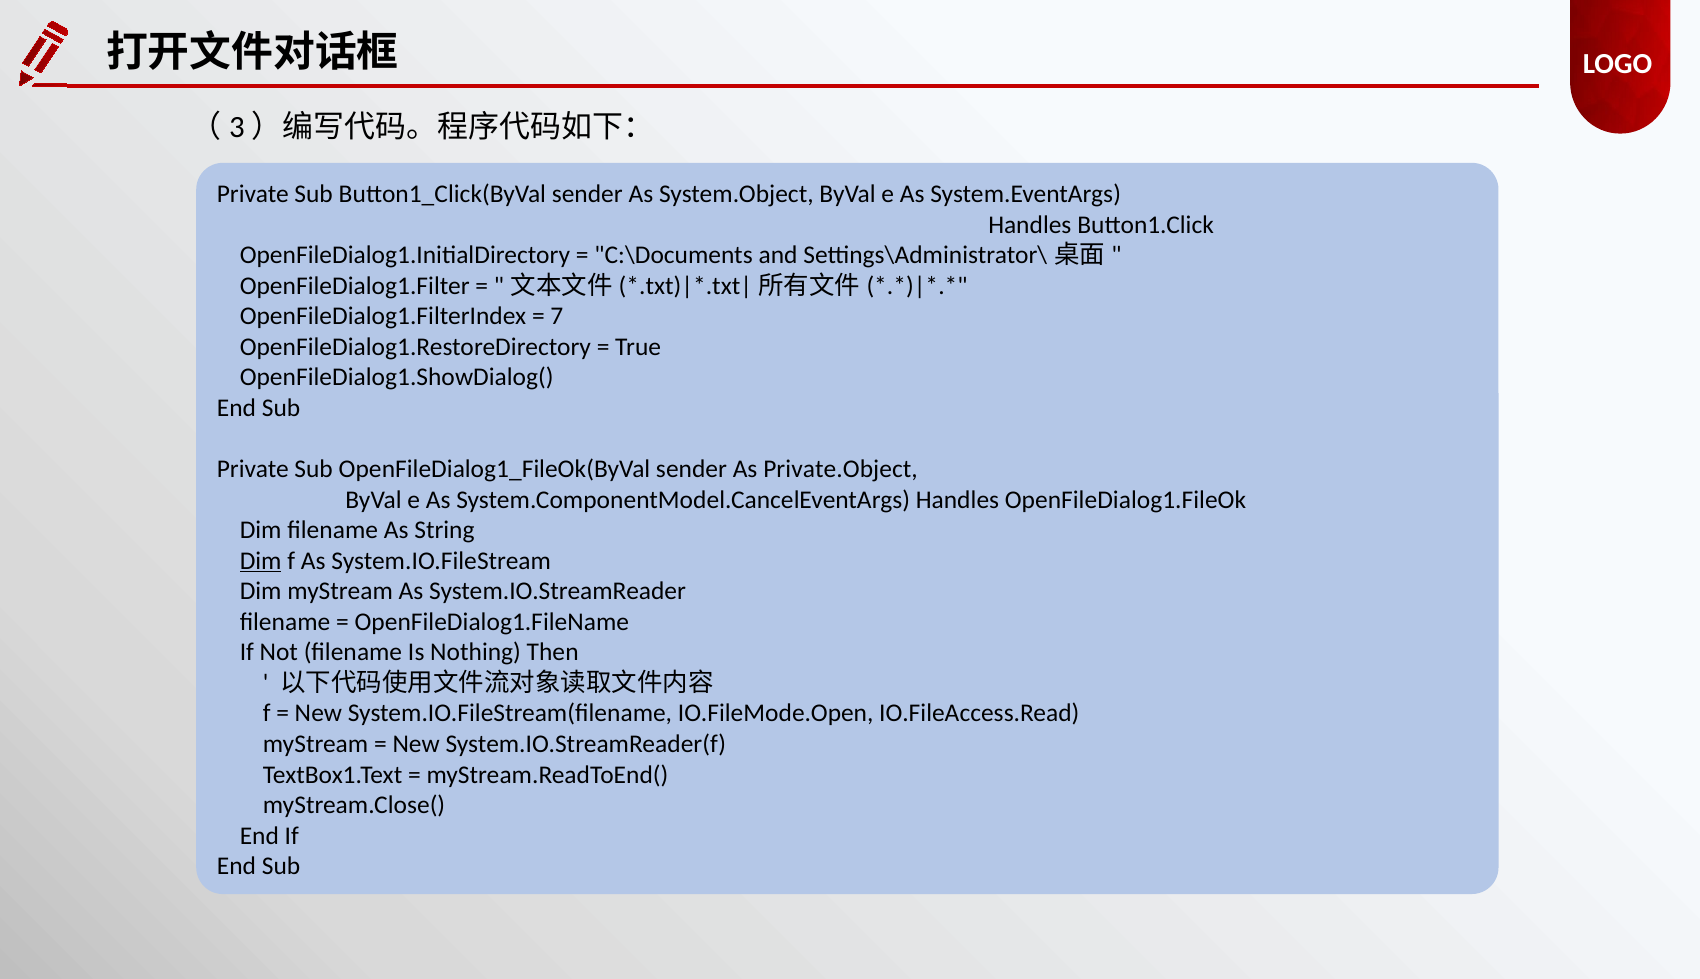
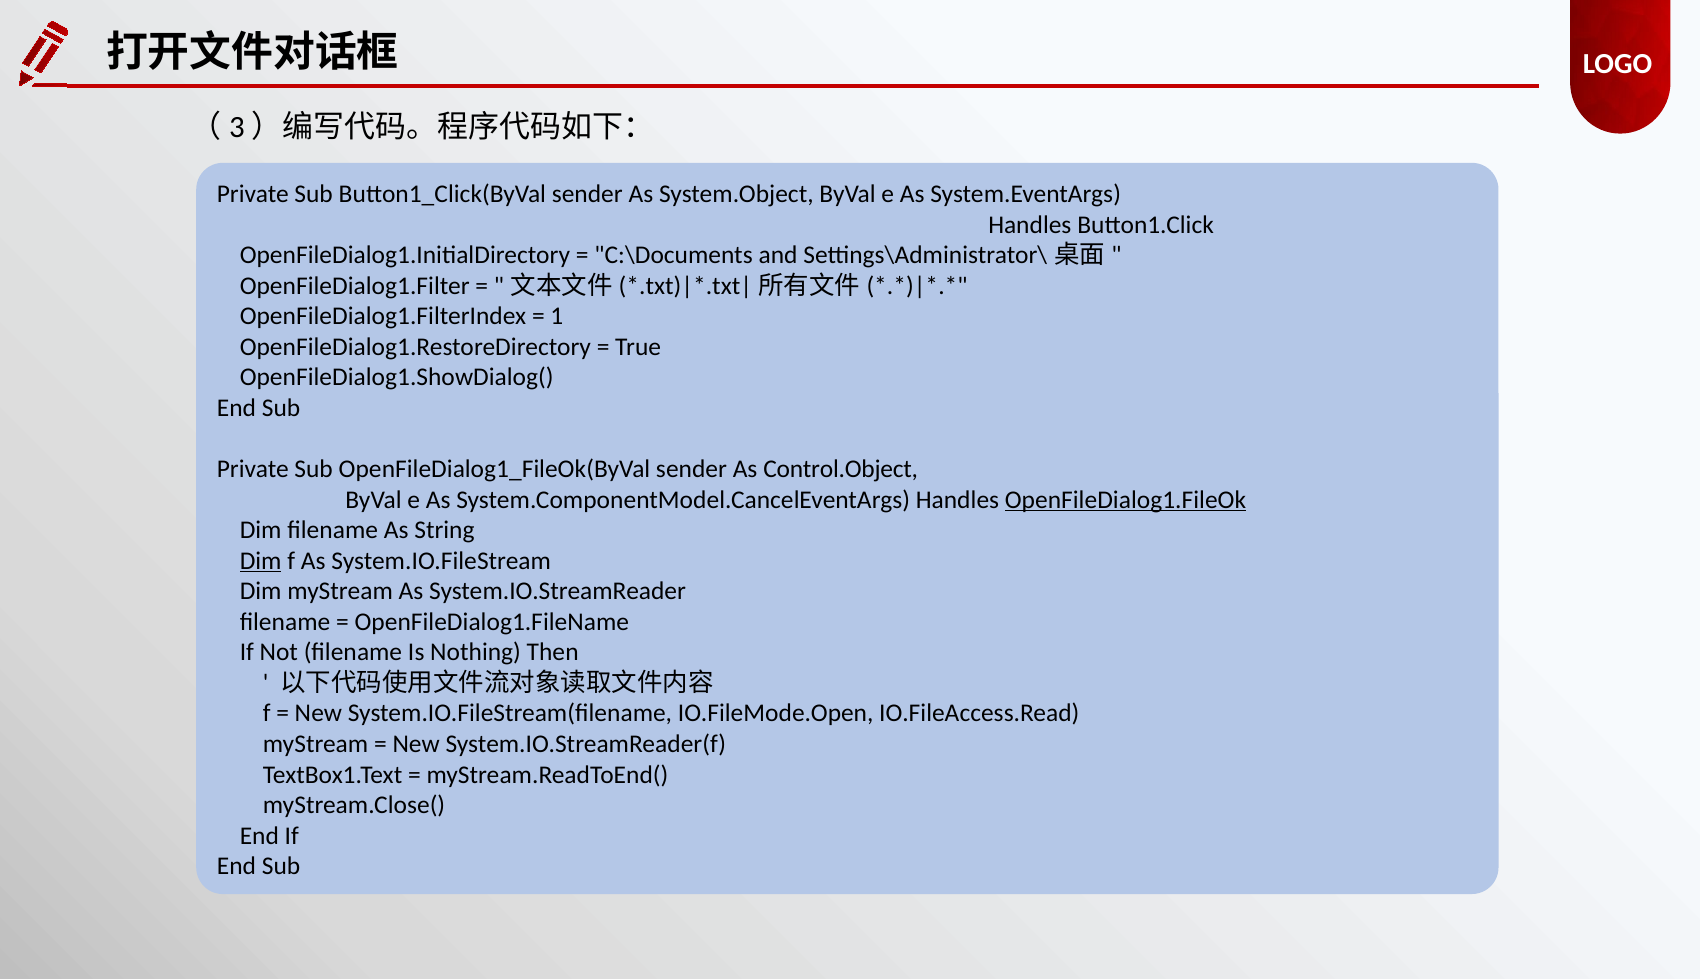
7: 7 -> 1 (557, 316)
Private.Object: Private.Object -> Control.Object (841, 469)
OpenFileDialog1.FileOk underline: none -> present (1126, 500)
